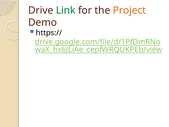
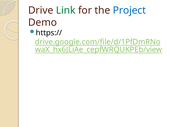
Project colour: orange -> blue (129, 10)
